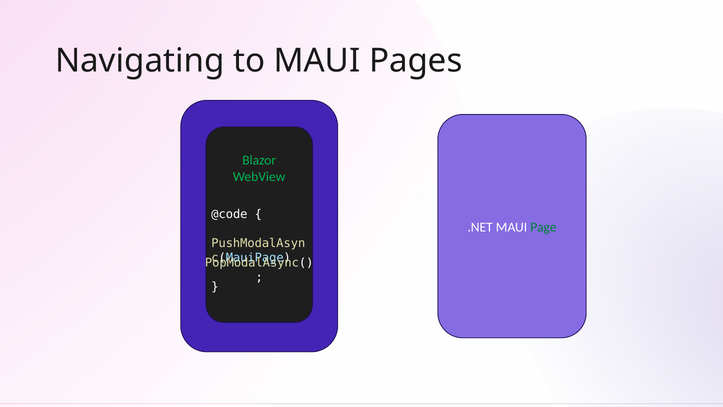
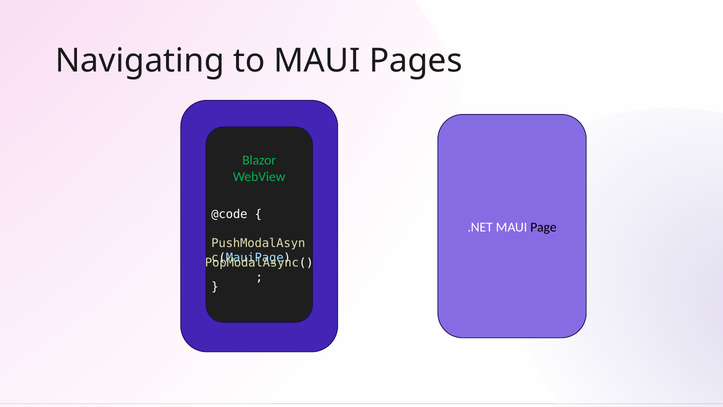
Page colour: green -> black (543, 227)
